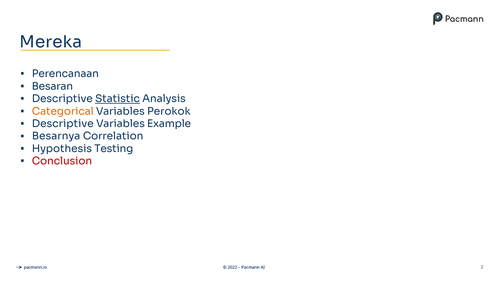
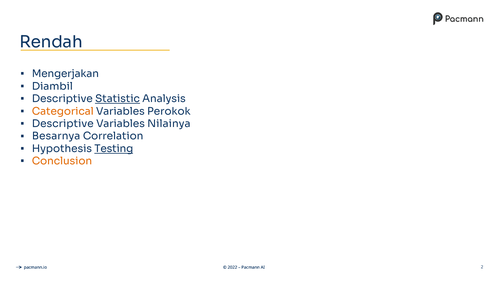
Mereka: Mereka -> Rendah (51, 42)
Perencanaan: Perencanaan -> Mengerjakan (65, 74)
Besaran: Besaran -> Diambil (52, 86)
Example: Example -> Nilainya (169, 124)
Testing underline: none -> present (114, 149)
Conclusion colour: red -> orange (62, 161)
